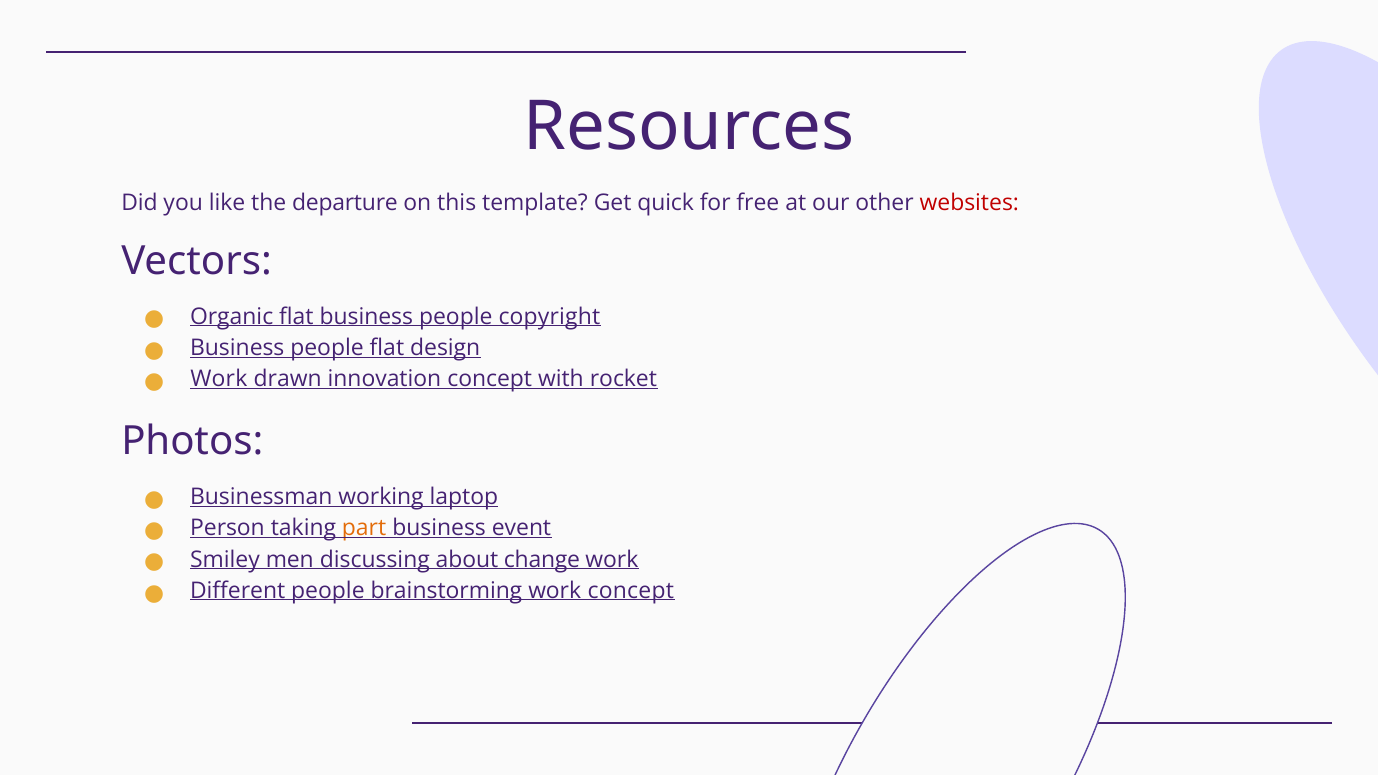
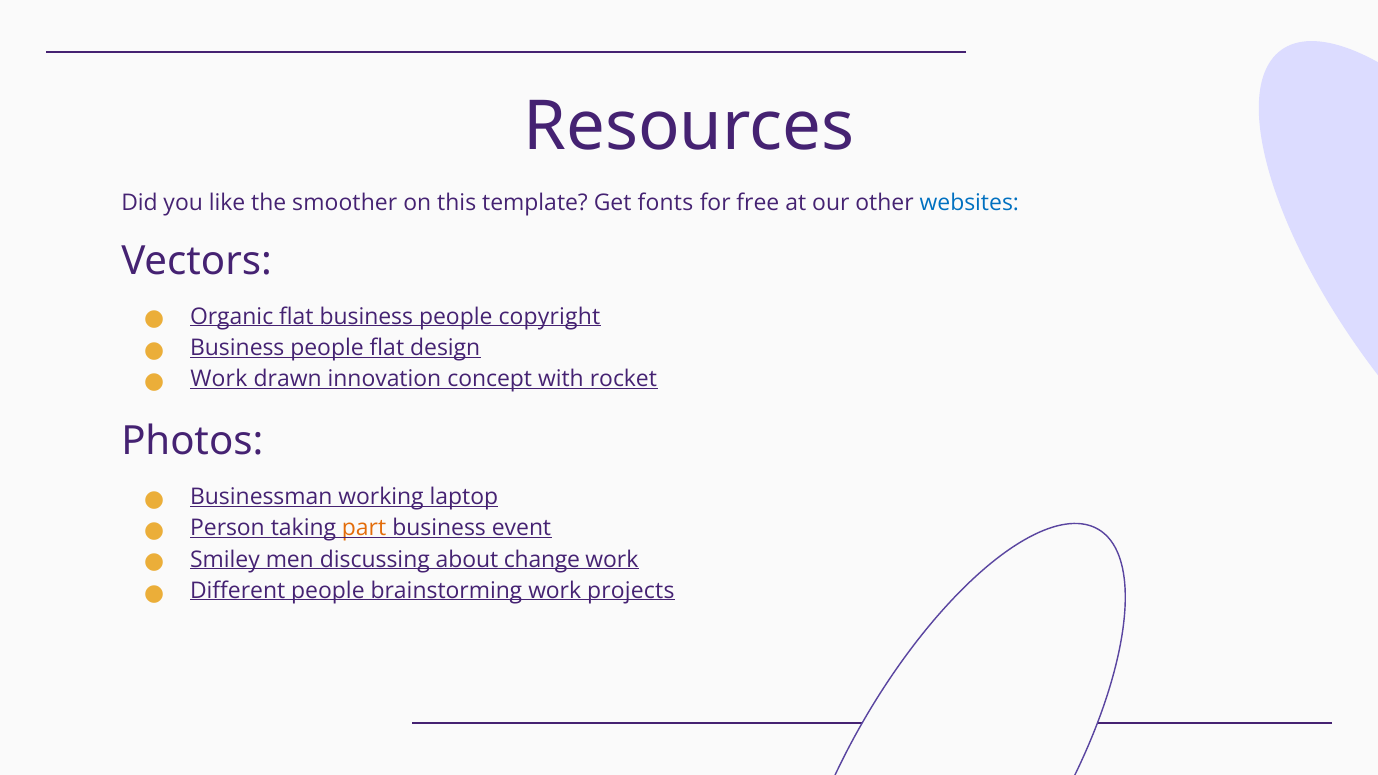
departure: departure -> smoother (345, 203)
quick: quick -> fonts (665, 203)
websites colour: red -> blue (969, 203)
work concept: concept -> projects (631, 591)
